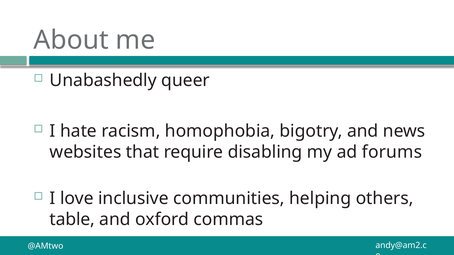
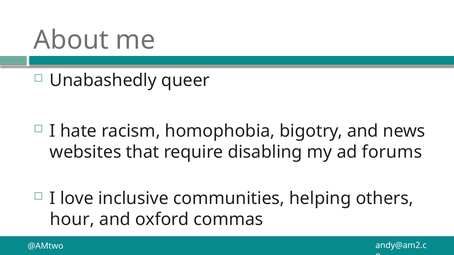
table: table -> hour (72, 220)
